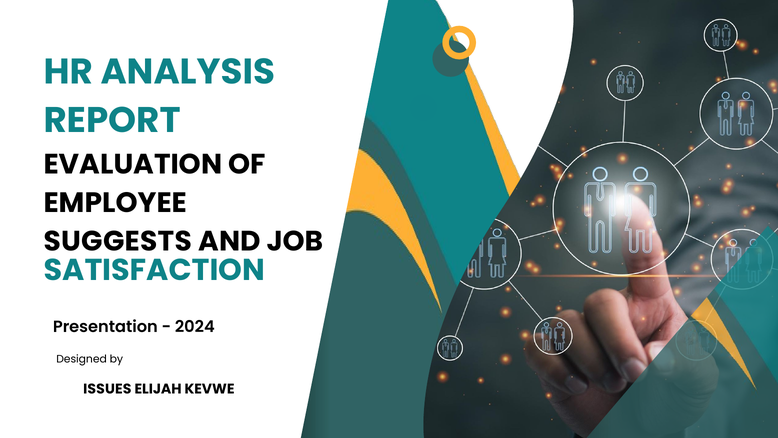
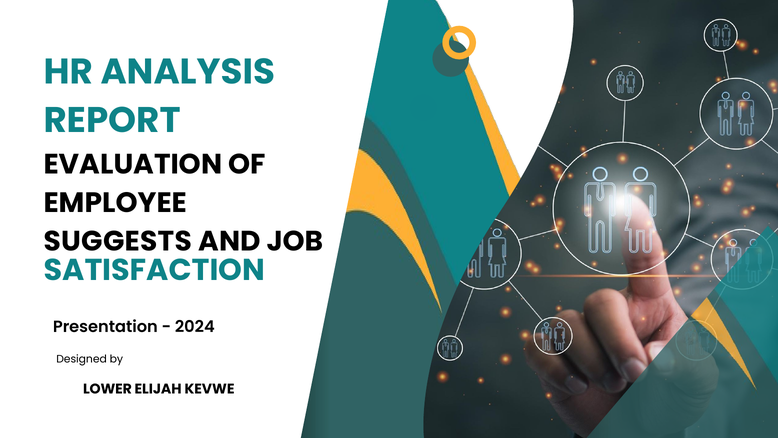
ISSUES: ISSUES -> LOWER (107, 389)
